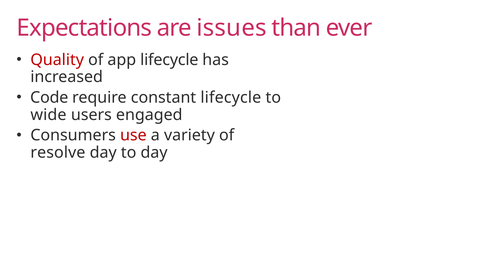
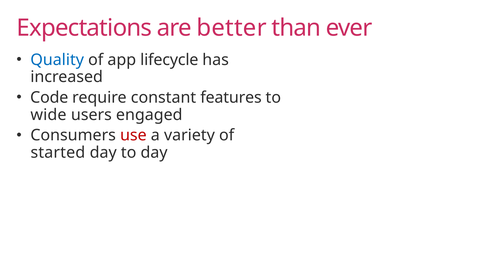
issues: issues -> better (232, 28)
Quality colour: red -> blue (57, 60)
constant lifecycle: lifecycle -> features (231, 98)
resolve: resolve -> started (58, 153)
